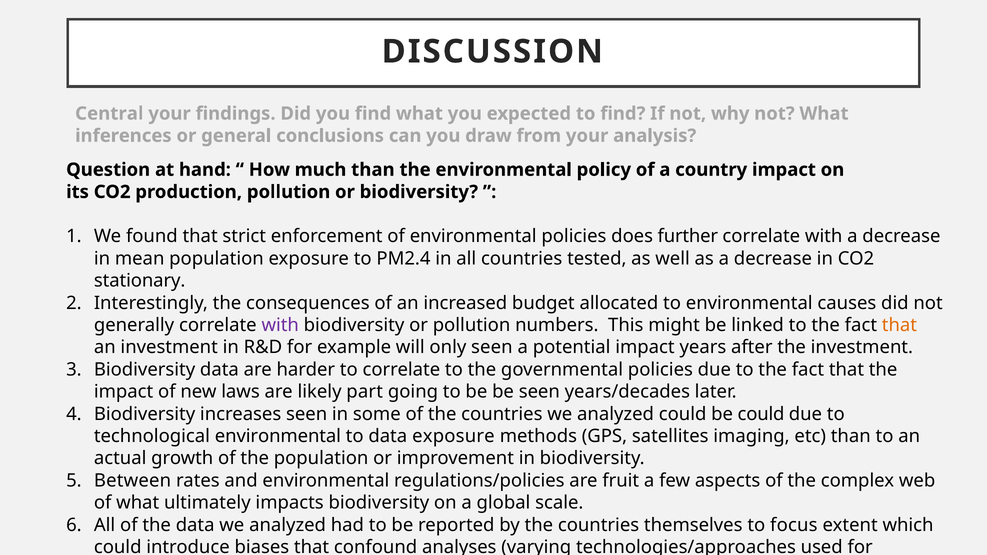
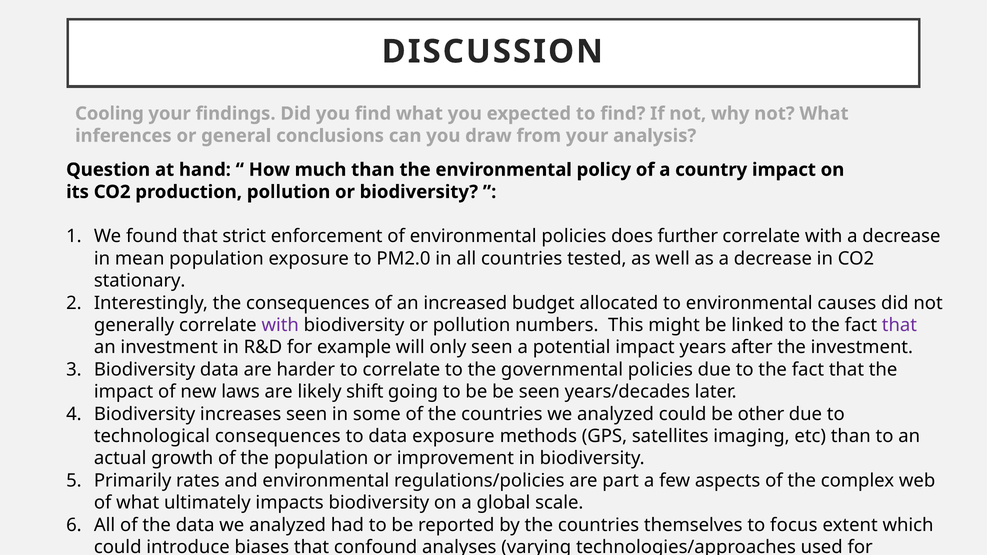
Central: Central -> Cooling (109, 114)
PM2.4: PM2.4 -> PM2.0 (403, 259)
that colour: orange -> purple (899, 325)
part: part -> shift (365, 392)
be could: could -> other (761, 414)
technological environmental: environmental -> consequences (278, 436)
Between: Between -> Primarily (133, 481)
fruit: fruit -> part (621, 481)
